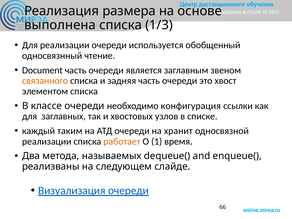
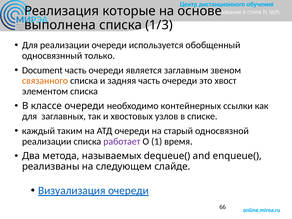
размера: размера -> которые (129, 11)
чтение: чтение -> только (100, 56)
конфигурация: конфигурация -> контейнерных (191, 106)
хранит: хранит -> старый (178, 131)
работает colour: orange -> purple (122, 141)
